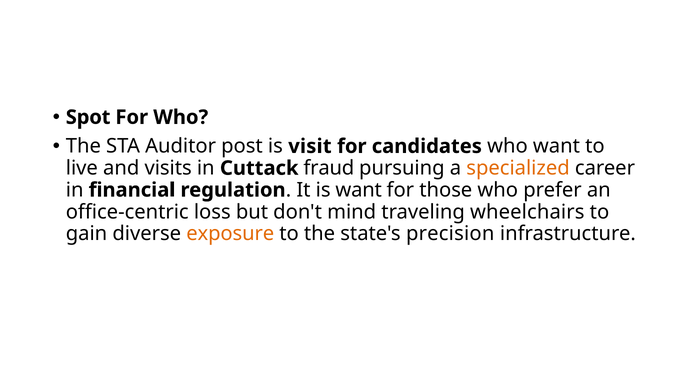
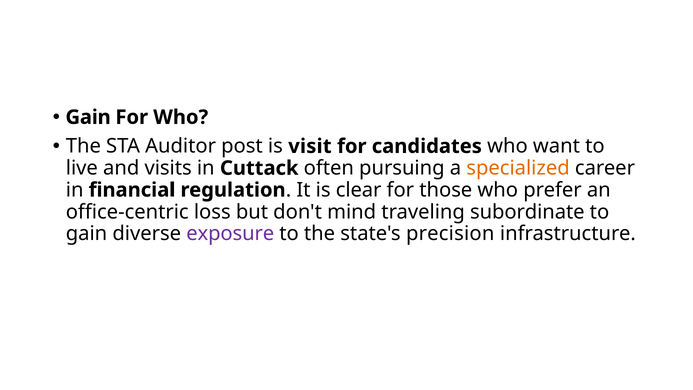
Spot: Spot -> Gain (88, 117)
fraud: fraud -> often (329, 168)
is want: want -> clear (359, 190)
wheelchairs: wheelchairs -> subordinate (527, 212)
exposure colour: orange -> purple (230, 234)
